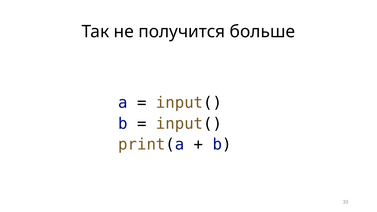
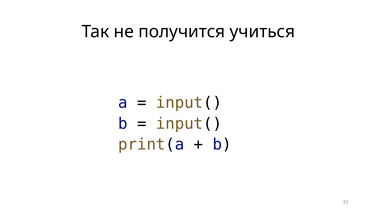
больше: больше -> учиться (262, 32)
